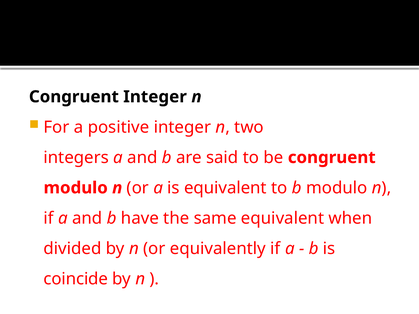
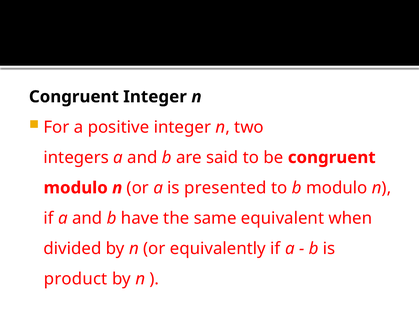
is equivalent: equivalent -> presented (225, 188)
coincide: coincide -> product (76, 279)
